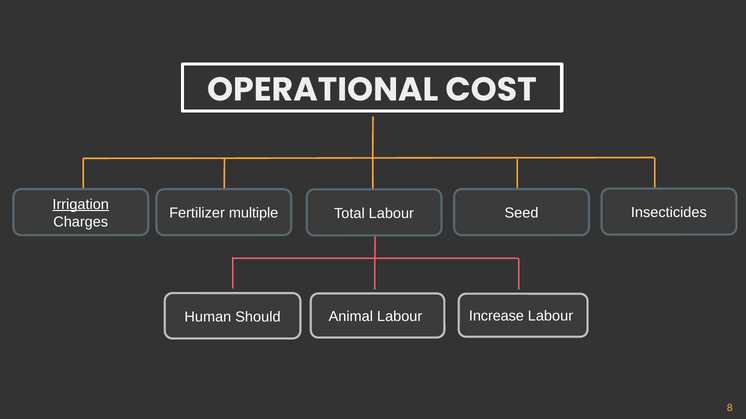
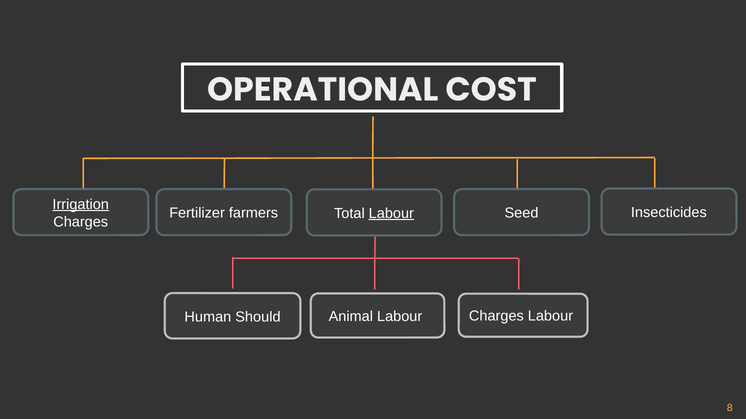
multiple: multiple -> farmers (254, 213)
Labour underline: none -> present (391, 214)
Labour Increase: Increase -> Charges (496, 317)
